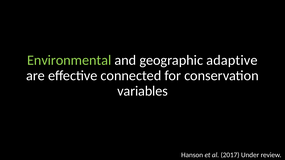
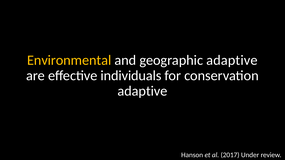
Environmental colour: light green -> yellow (69, 60)
connected: connected -> individuals (131, 76)
variables: variables -> adaptive (142, 91)
